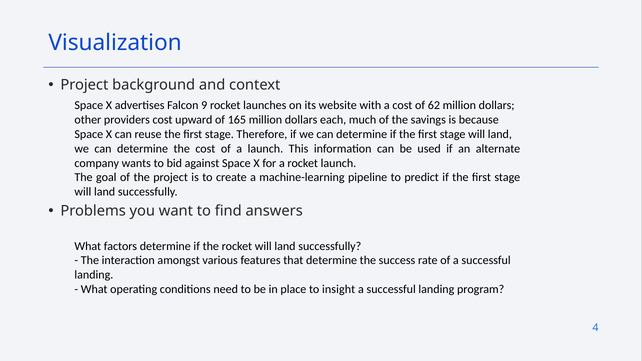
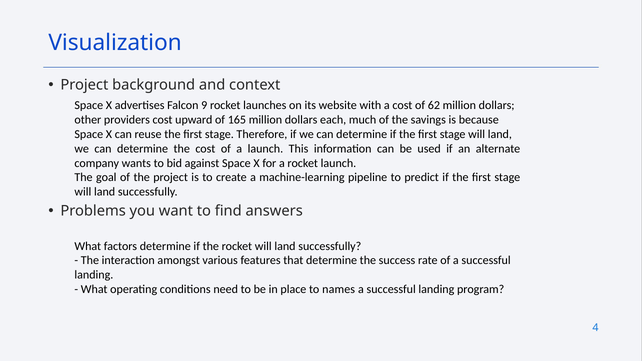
insight: insight -> names (339, 289)
